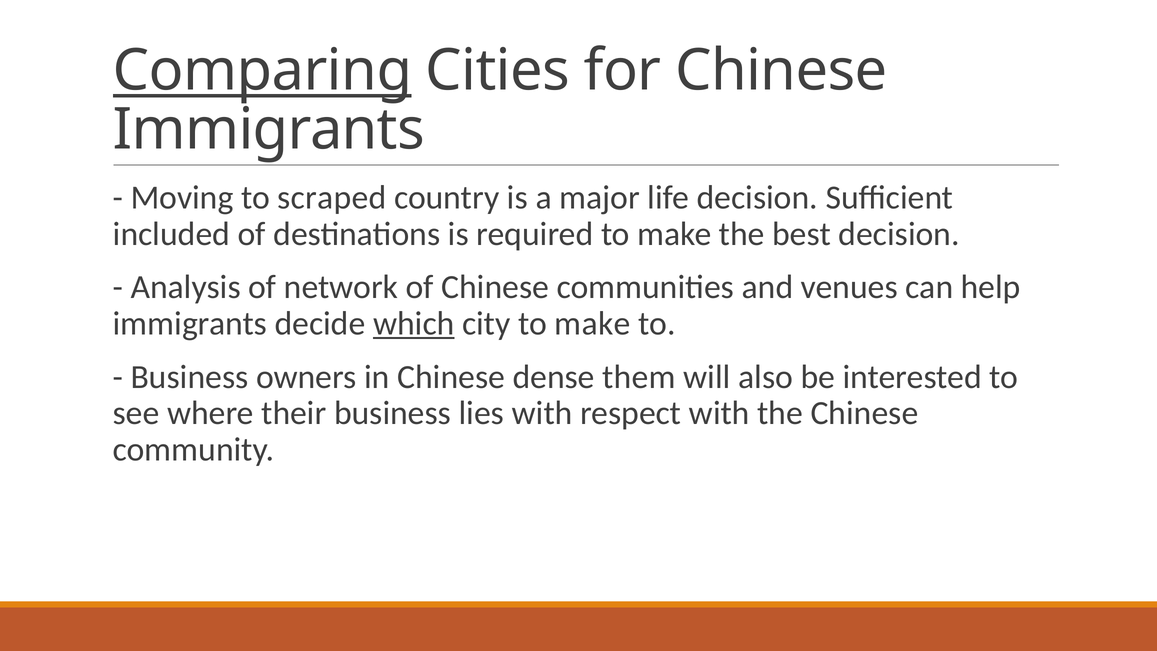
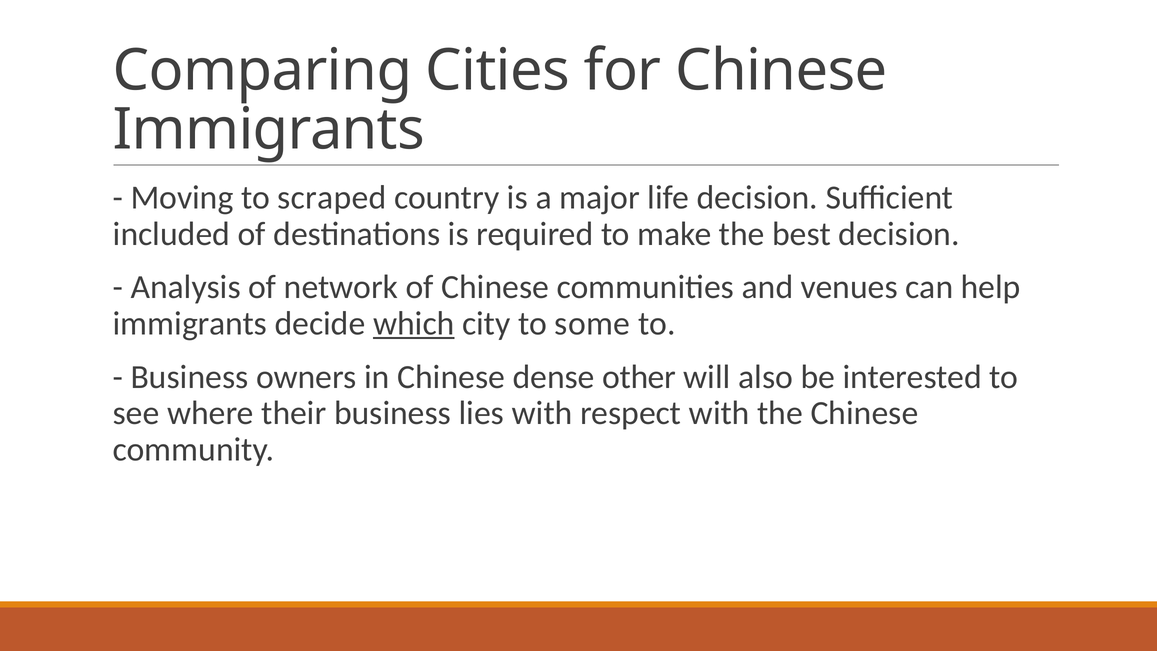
Comparing underline: present -> none (262, 71)
city to make: make -> some (592, 323)
them: them -> other (639, 377)
